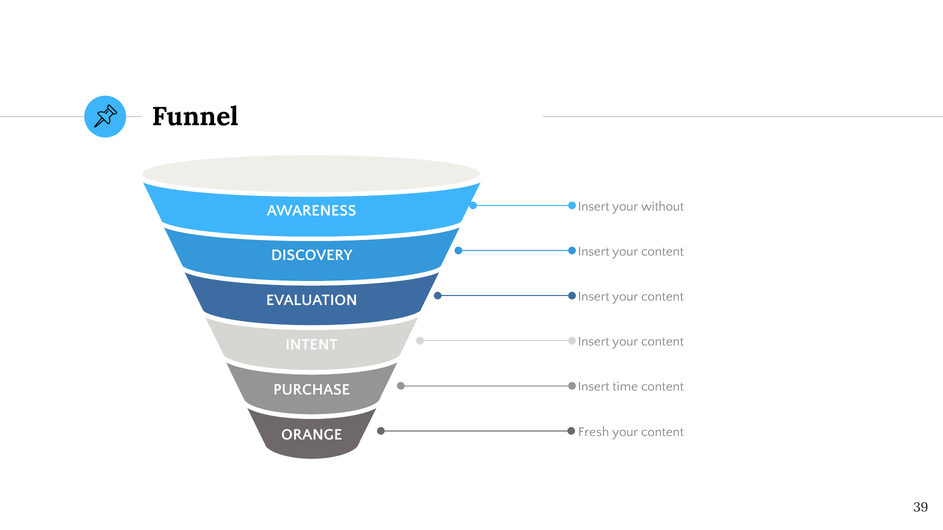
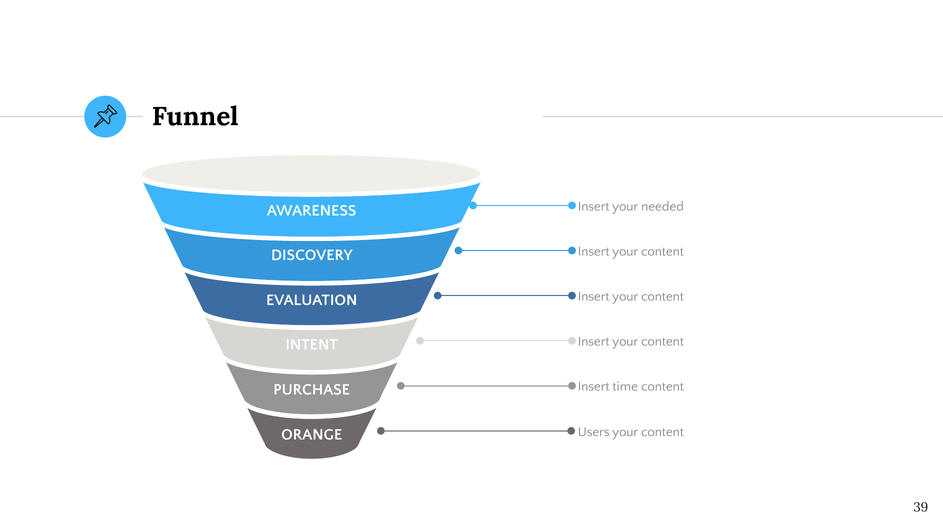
without: without -> needed (662, 206)
Fresh: Fresh -> Users (594, 432)
